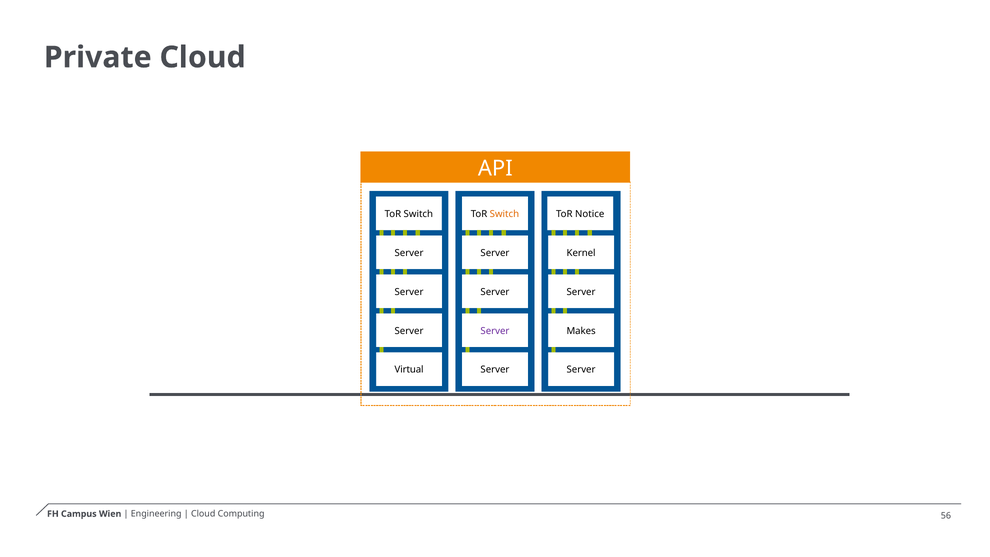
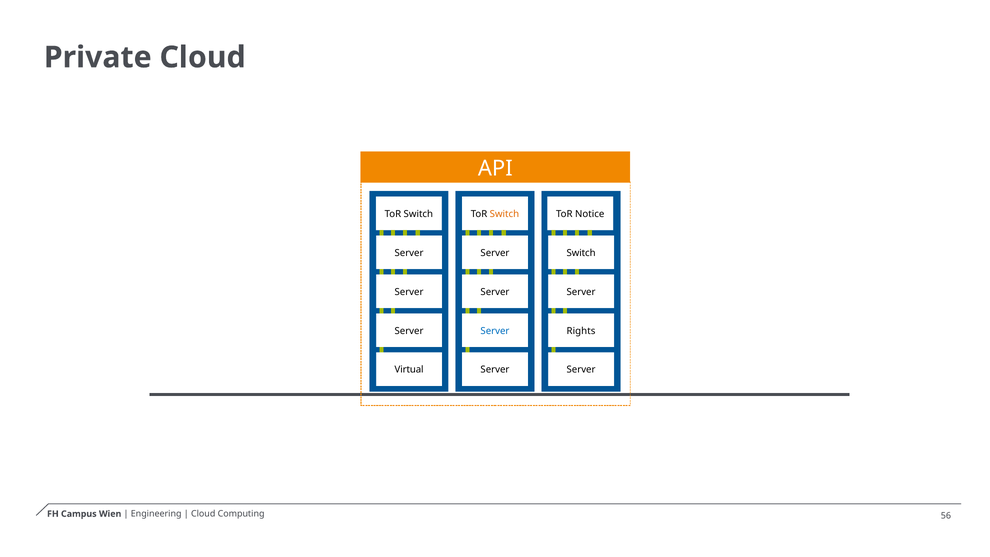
Kernel: Kernel -> Switch (581, 253)
Server colour: purple -> blue (495, 331)
Makes: Makes -> Rights (581, 331)
